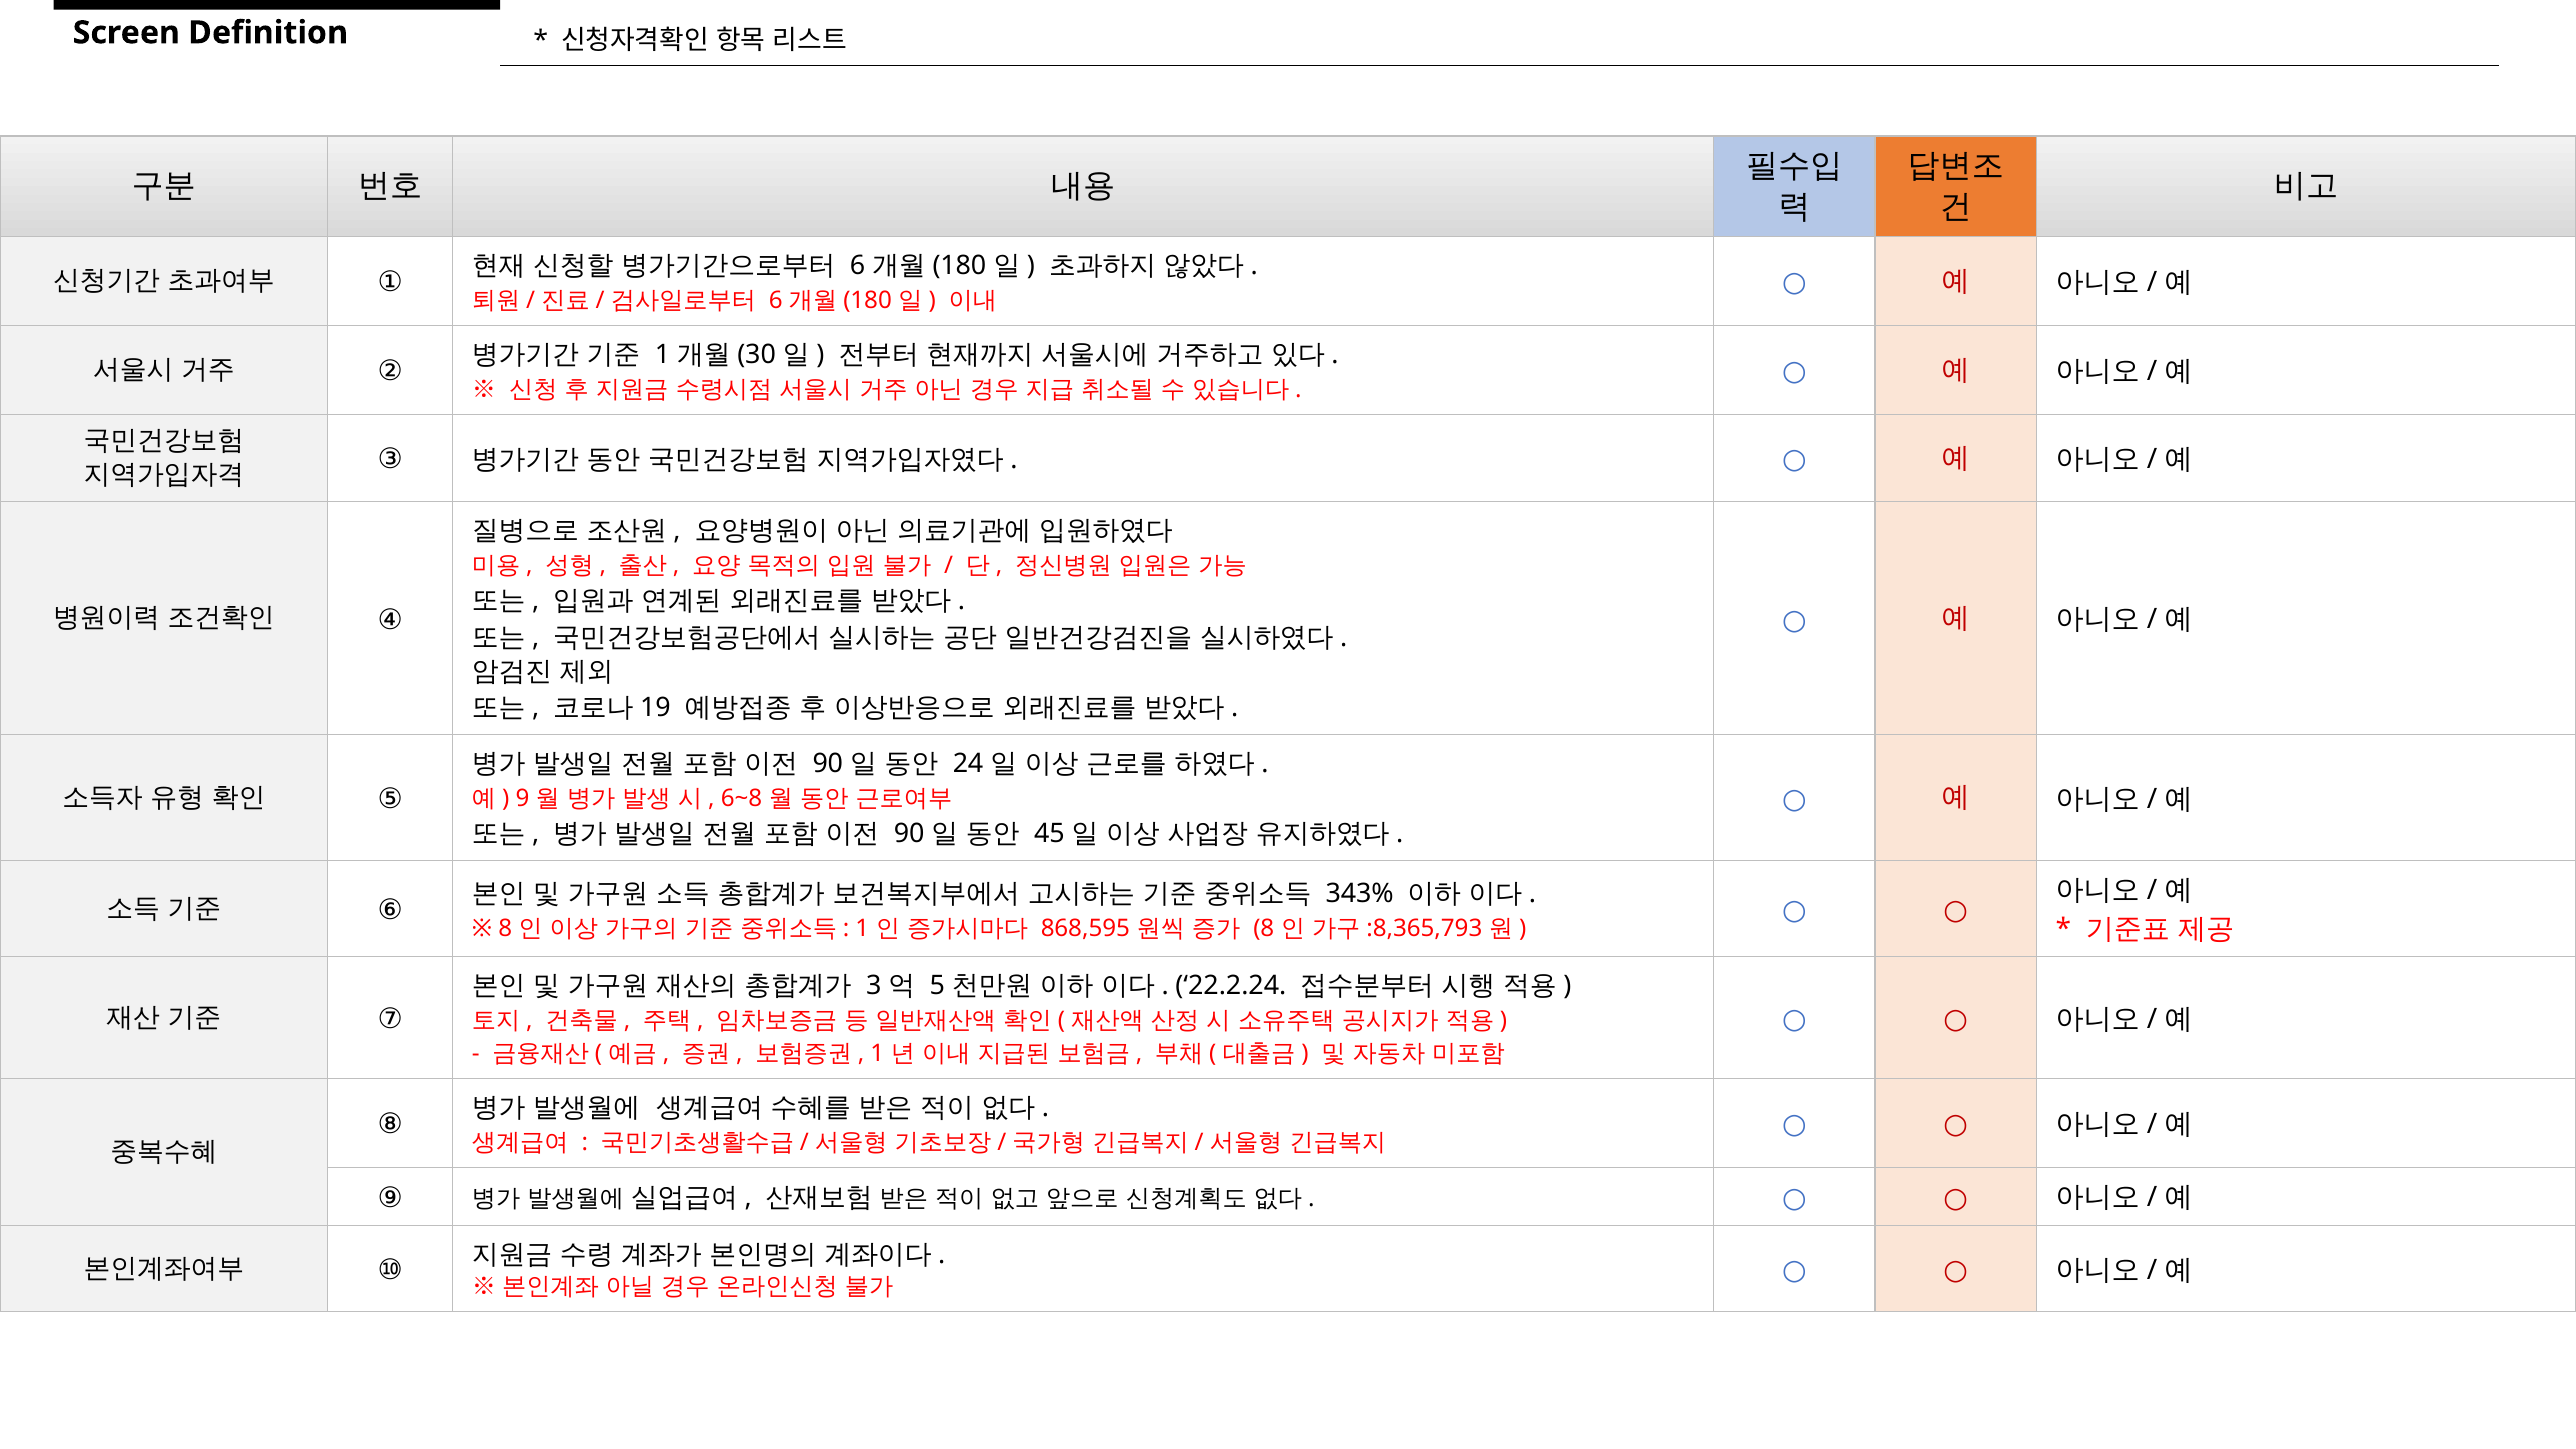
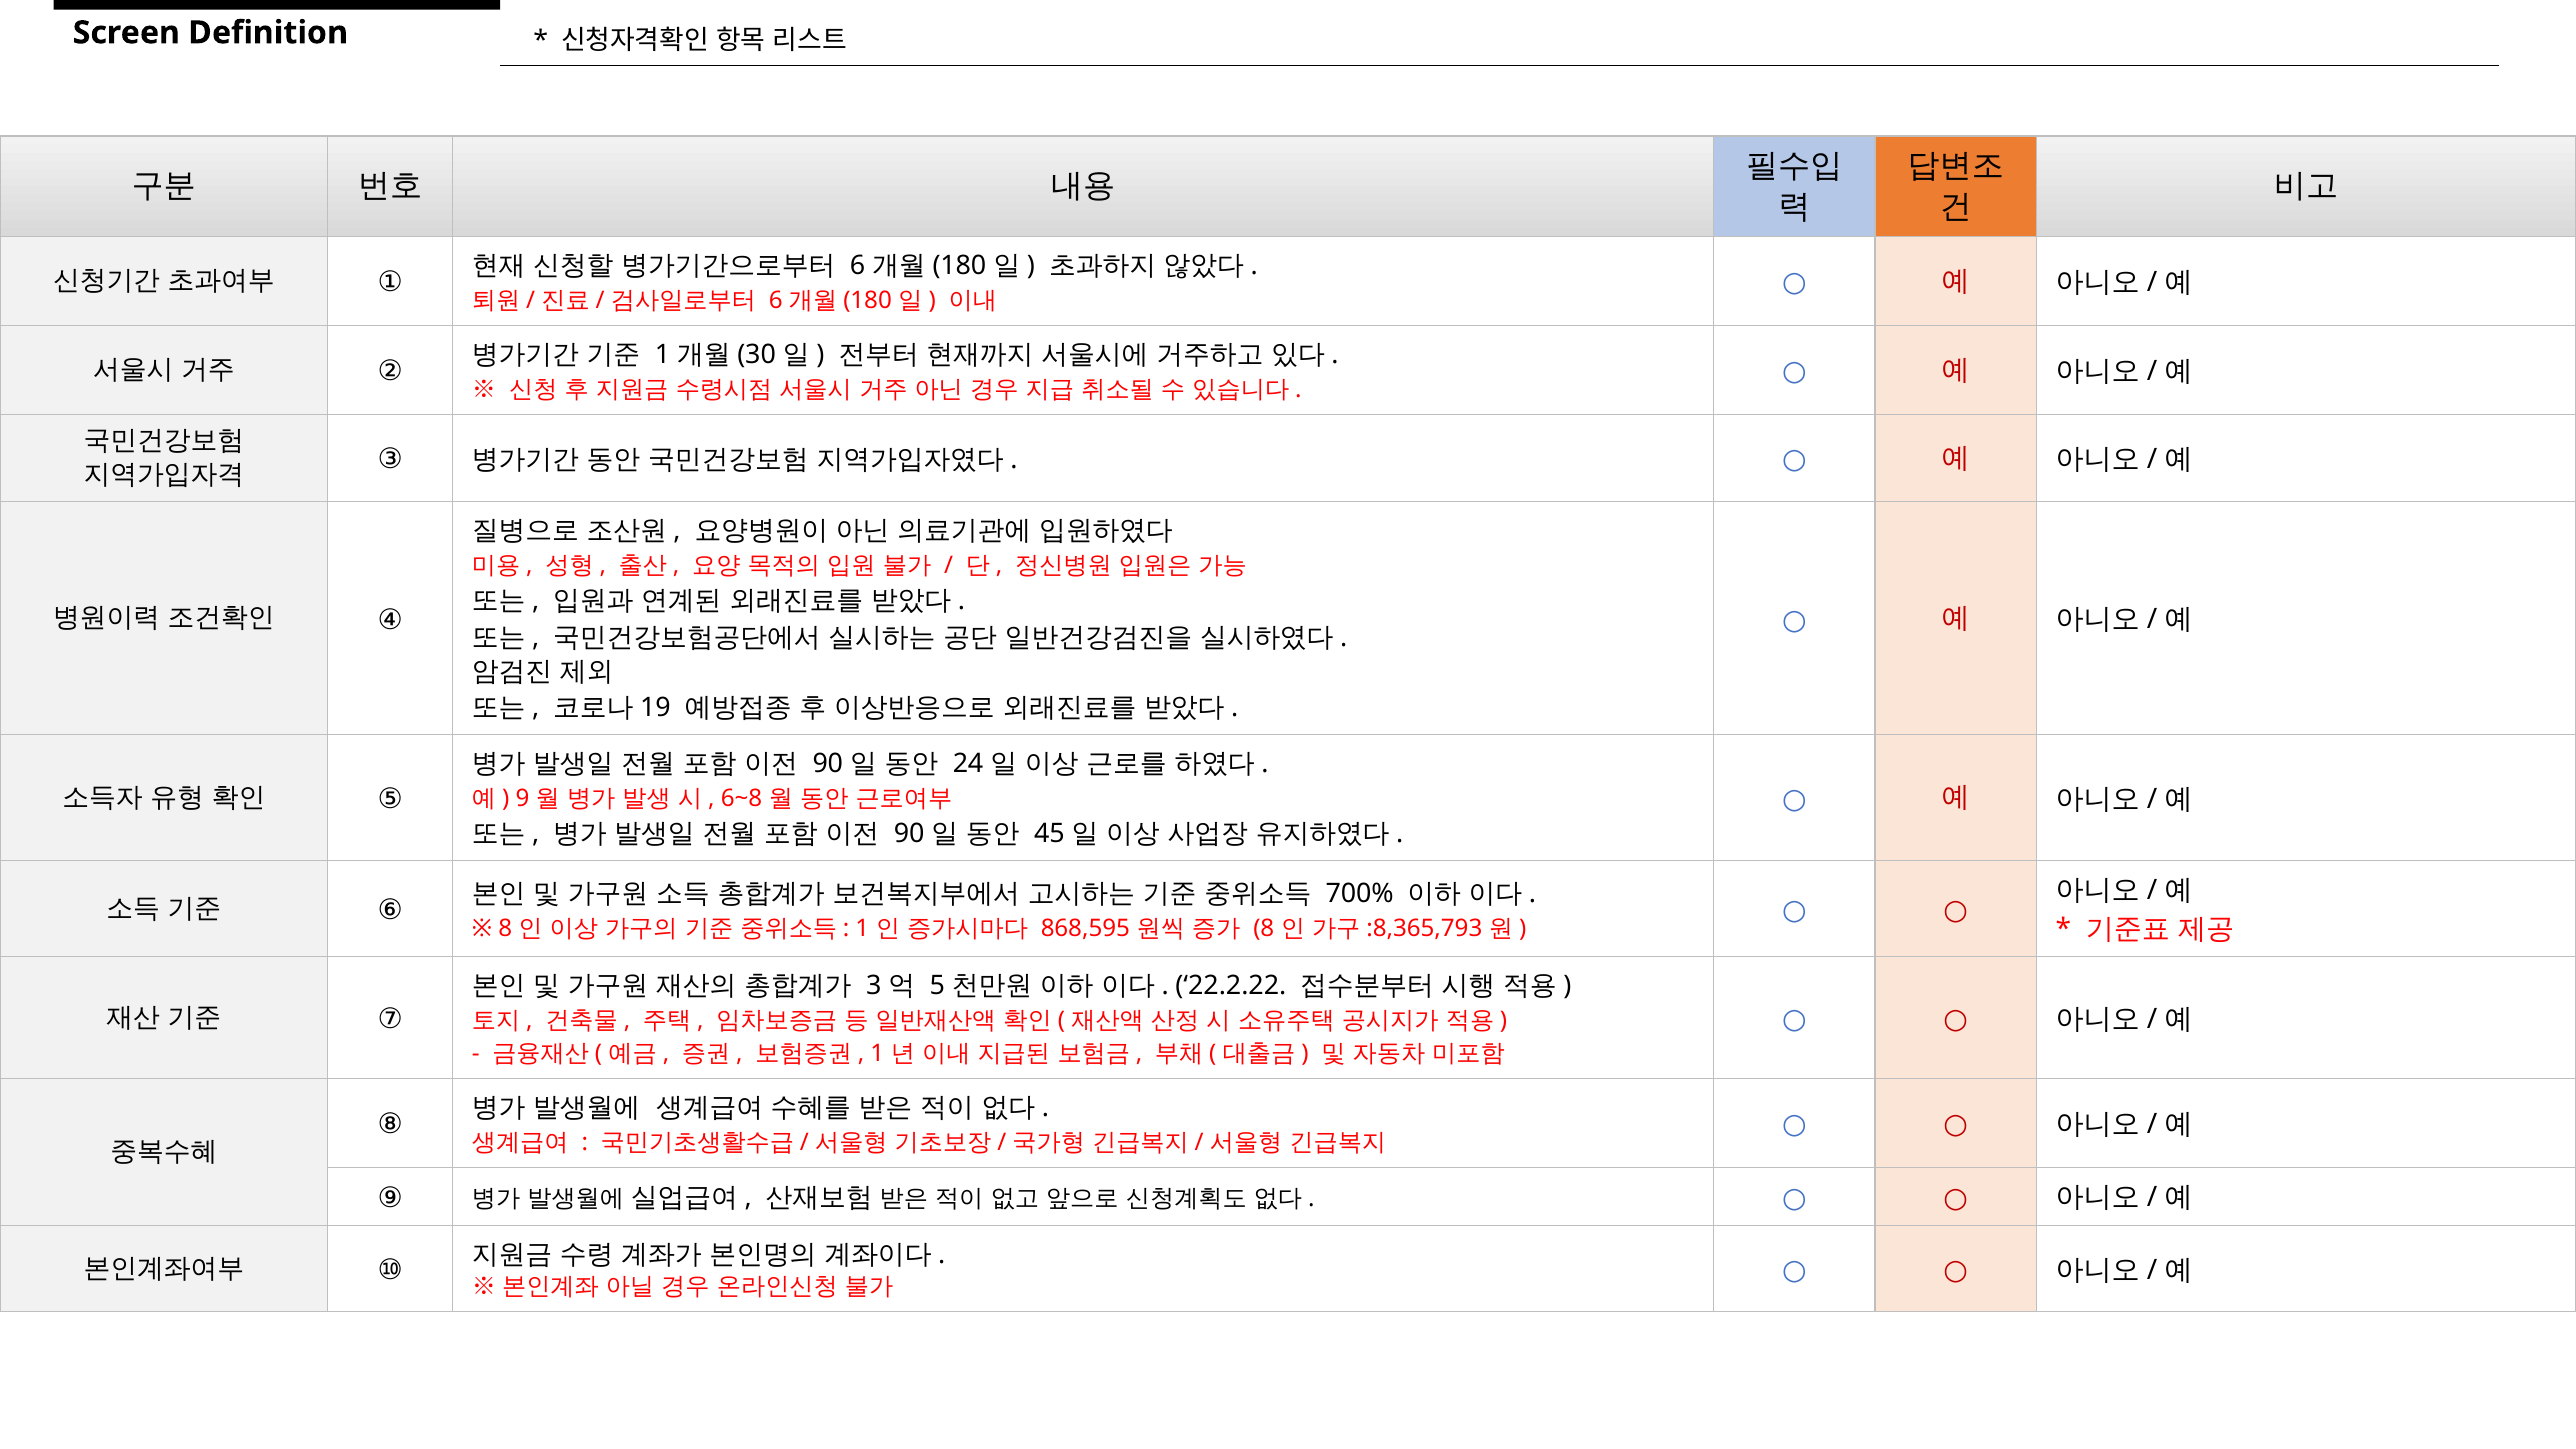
343%: 343% -> 700% (1360, 893)
22.2.24: 22.2.24 -> 22.2.22 (1231, 986)
